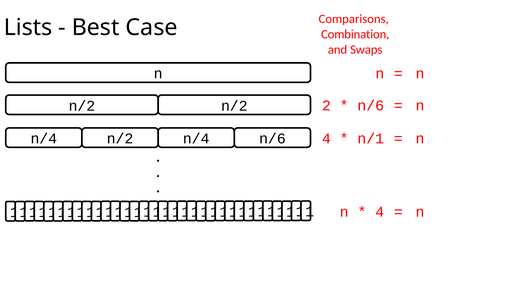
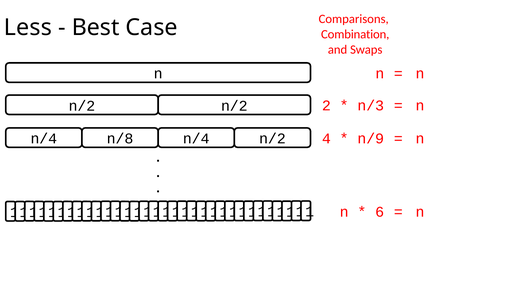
Lists: Lists -> Less (28, 27)
n/6: n/6 -> n/3 (371, 106)
n/1: n/1 -> n/9 (371, 138)
n/4 n/2: n/2 -> n/8 (120, 139)
n/4 n/6: n/6 -> n/2 (272, 139)
4: 4 -> 6 (380, 212)
